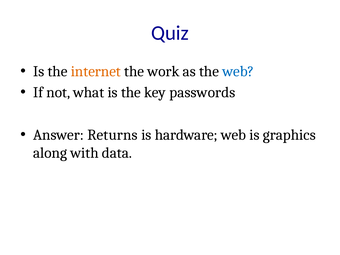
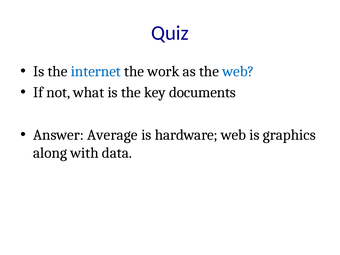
internet colour: orange -> blue (96, 71)
passwords: passwords -> documents (202, 92)
Returns: Returns -> Average (112, 135)
